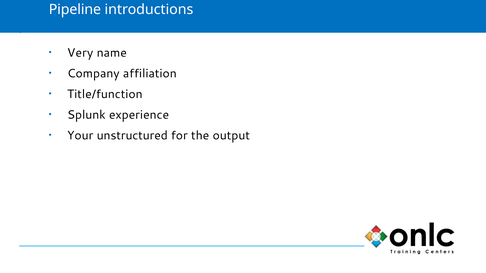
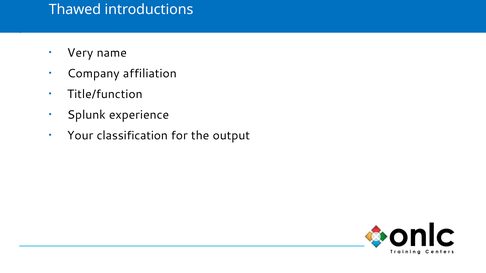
Pipeline: Pipeline -> Thawed (75, 9)
unstructured: unstructured -> classification (132, 136)
